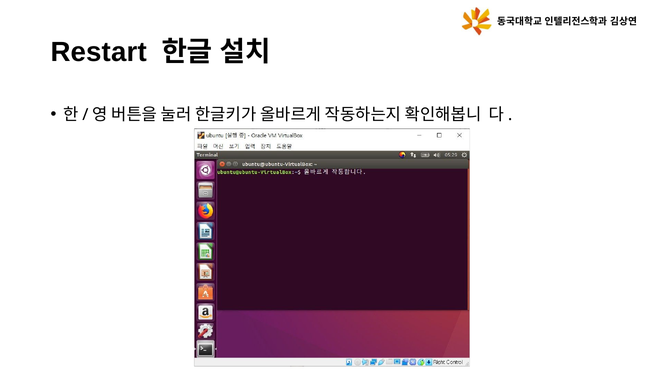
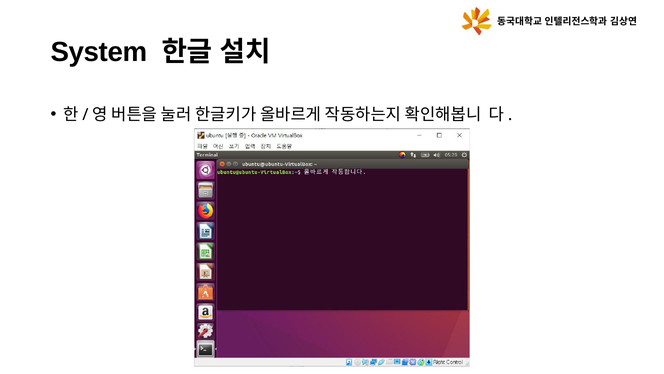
Restart: Restart -> System (99, 52)
